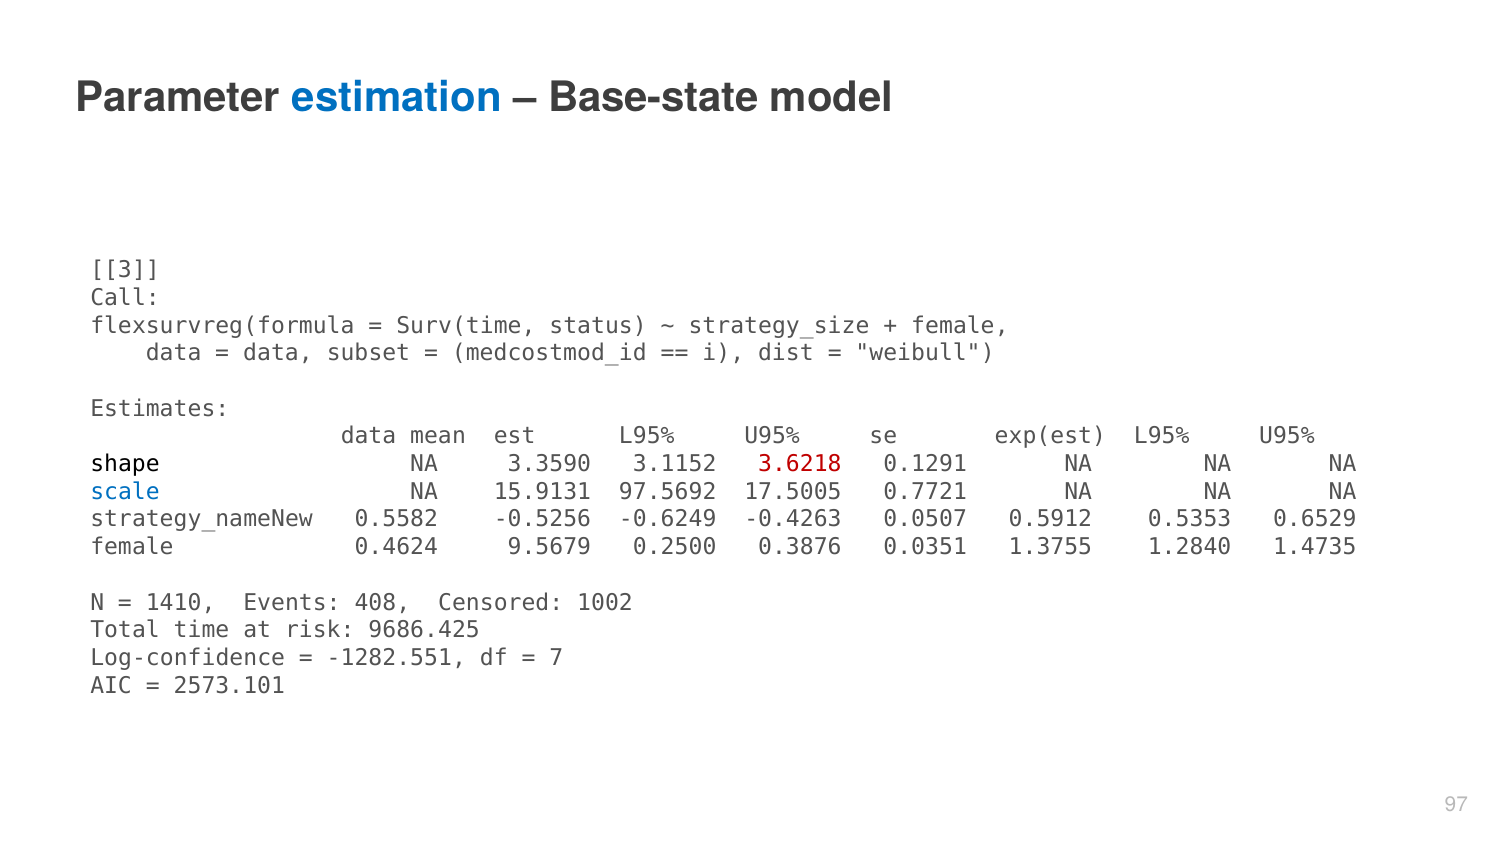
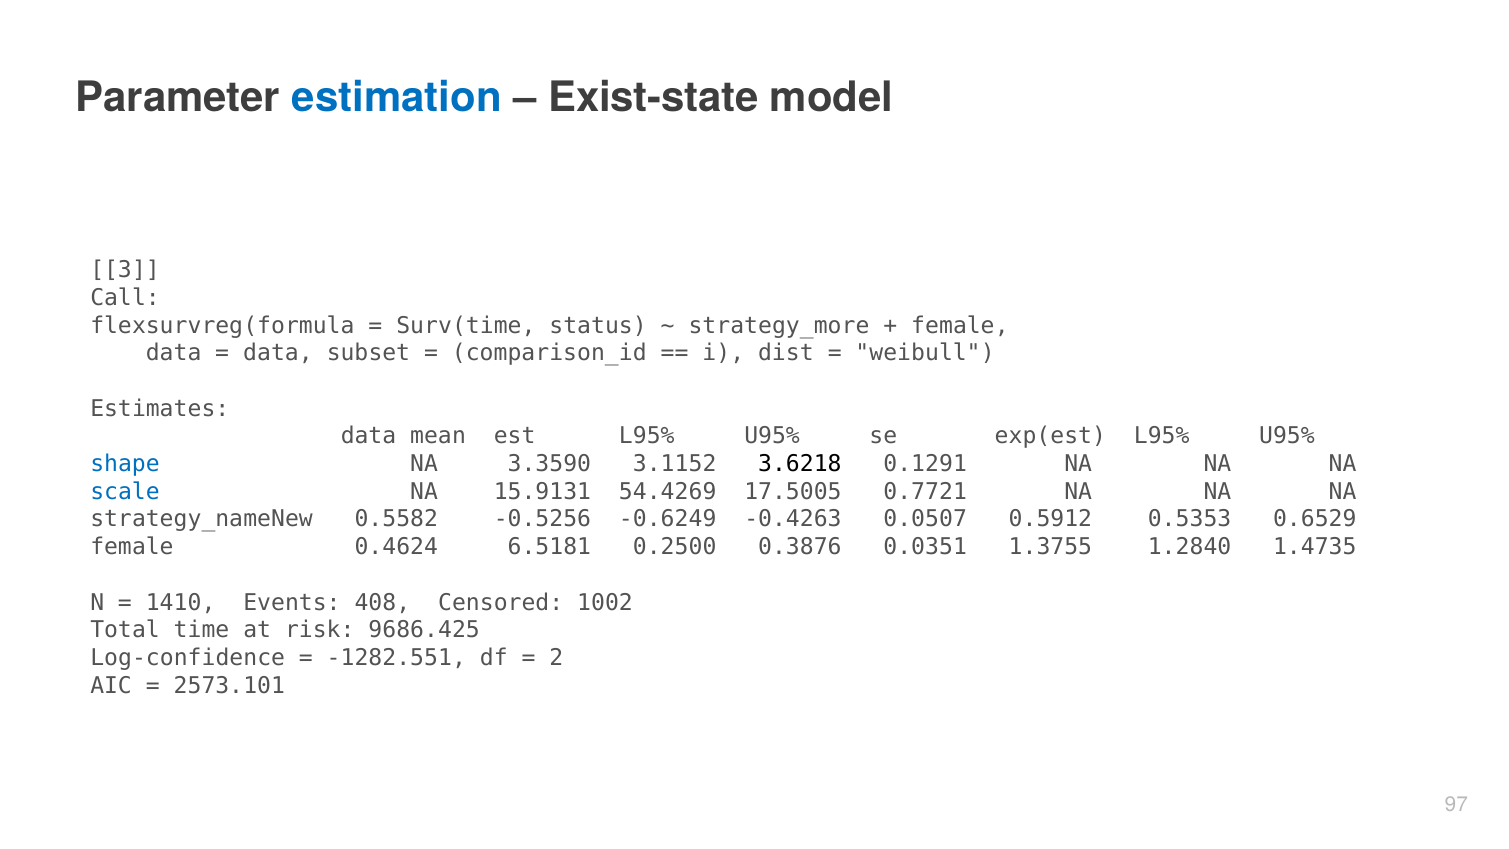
Base-state: Base-state -> Exist-state (653, 97)
strategy_size: strategy_size -> strategy_more (779, 325)
medcostmod_id: medcostmod_id -> comparison_id (549, 353)
shape colour: black -> blue (125, 464)
3.6218 colour: red -> black (800, 464)
97.5692: 97.5692 -> 54.4269 (668, 492)
9.5679: 9.5679 -> 6.5181 (549, 547)
7: 7 -> 2 (556, 658)
